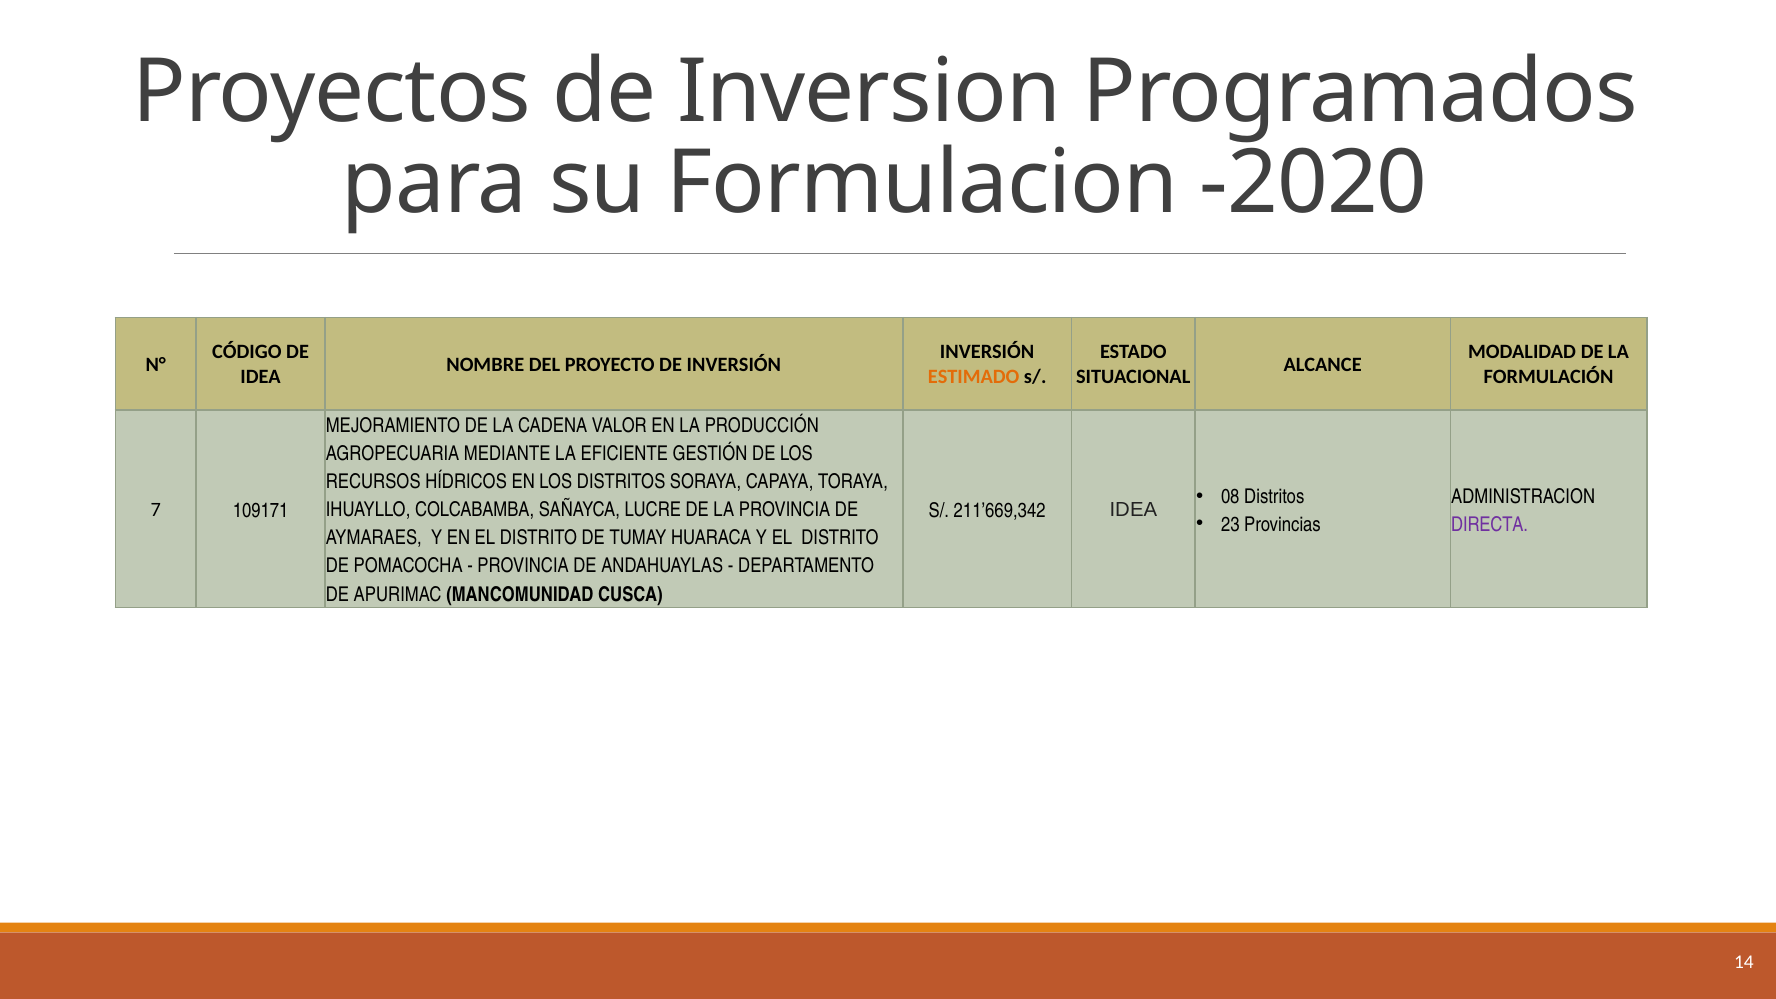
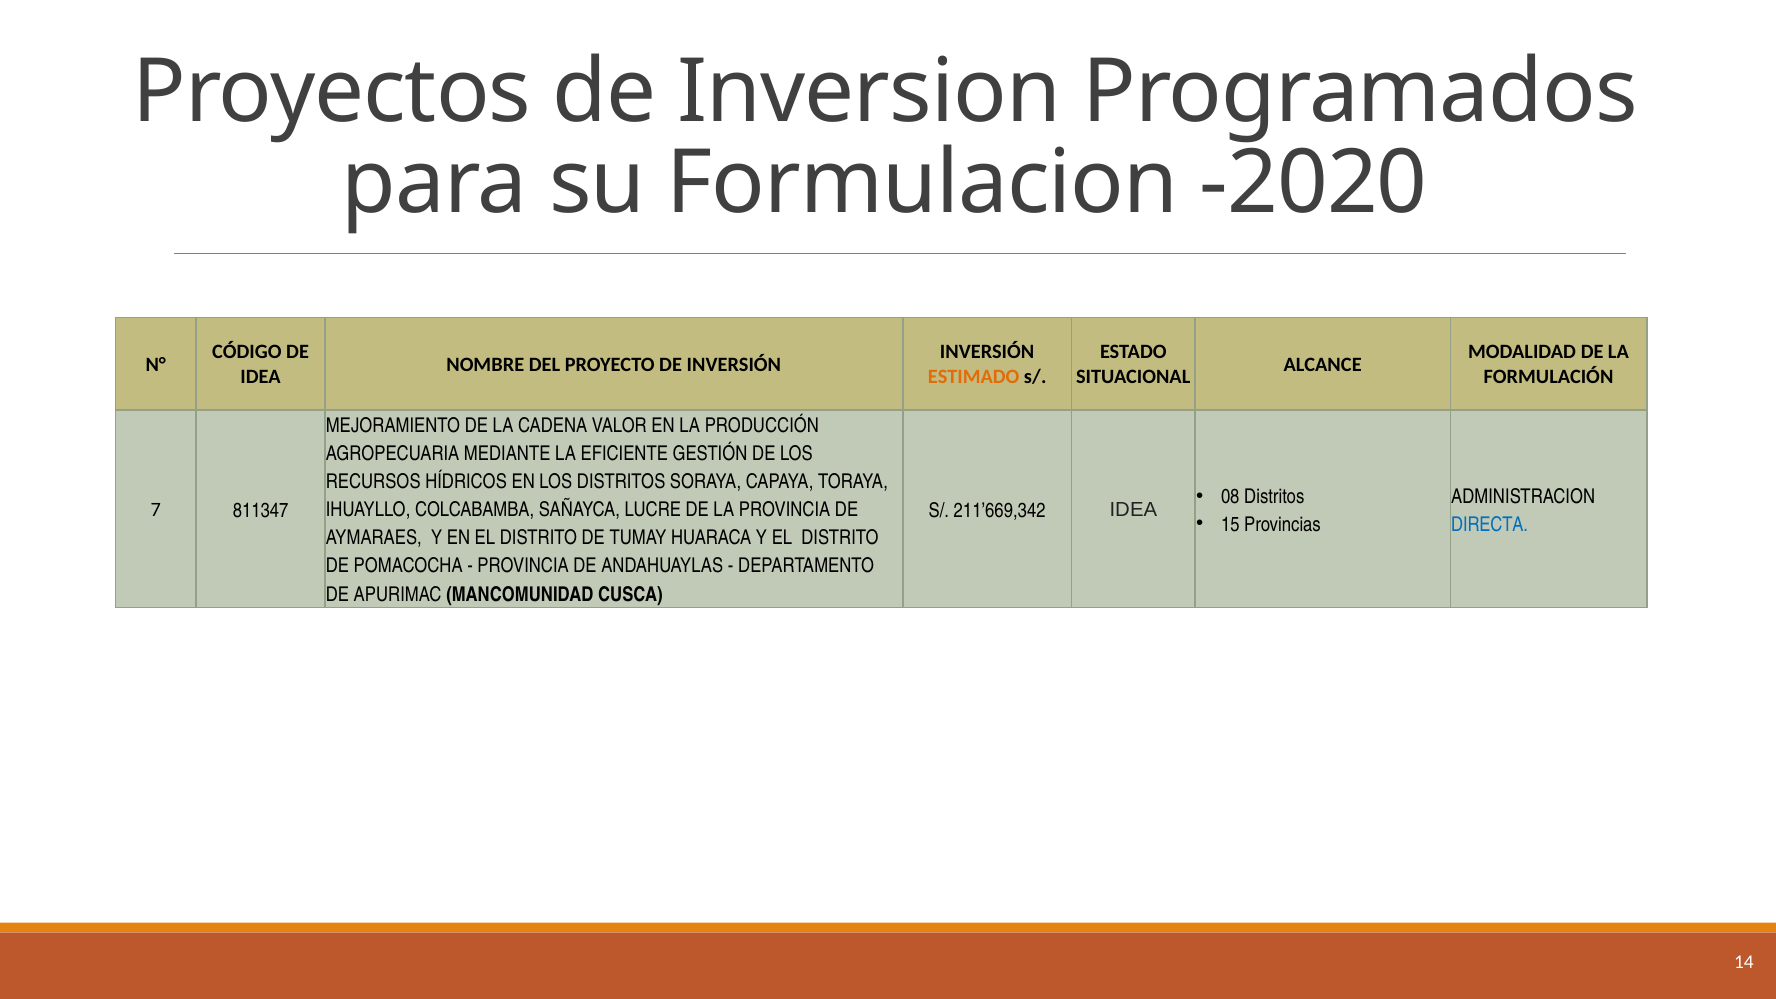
109171: 109171 -> 811347 (261, 511)
23: 23 -> 15 (1230, 525)
DIRECTA colour: purple -> blue (1490, 525)
